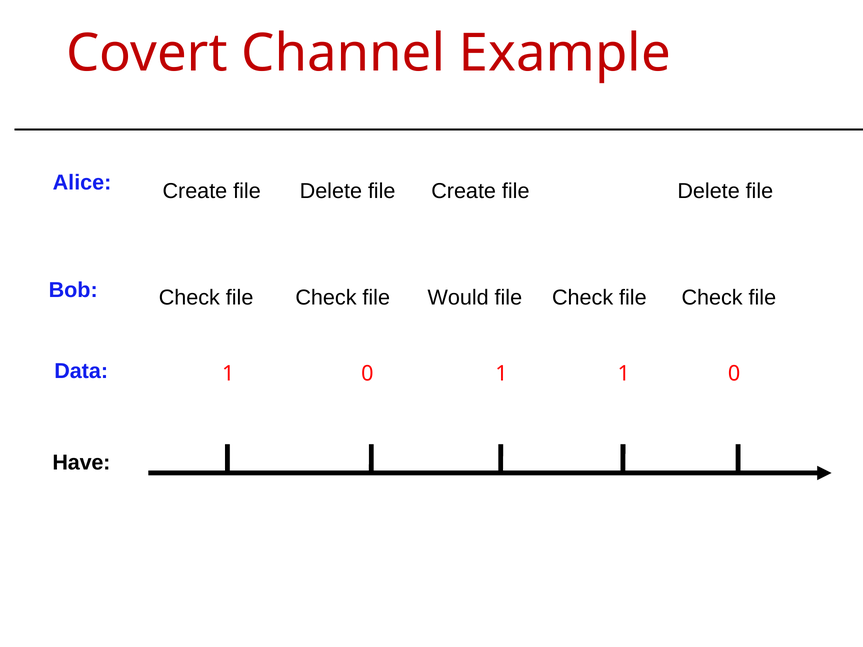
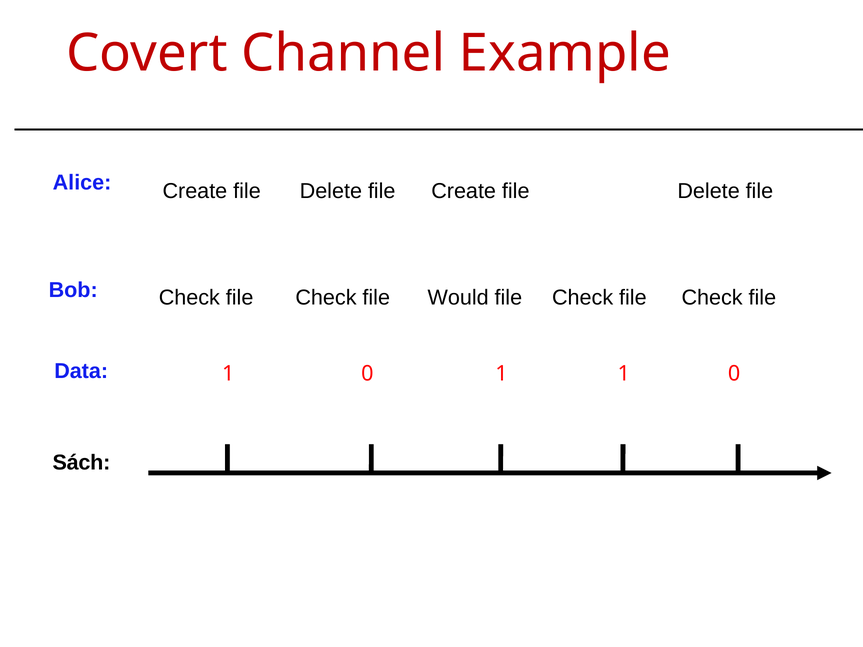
Have: Have -> Sách (81, 463)
